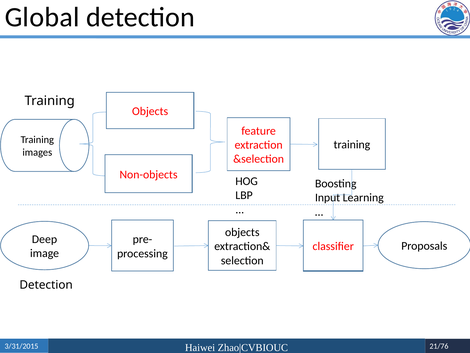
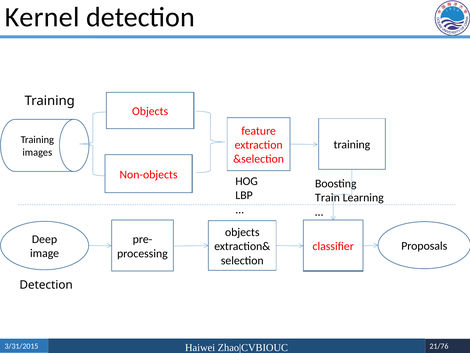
Global: Global -> Kernel (42, 17)
Input: Input -> Train (327, 198)
